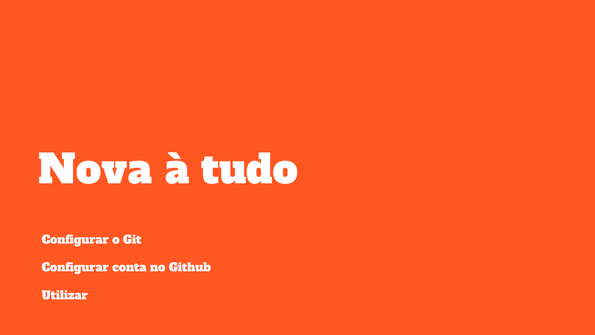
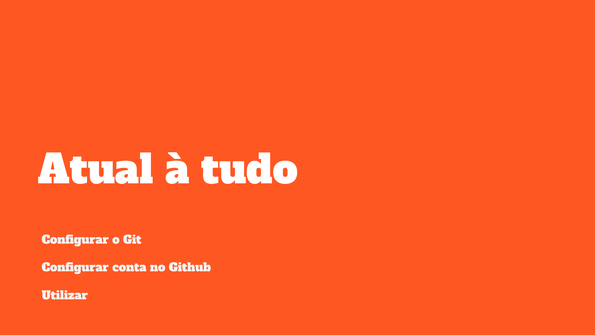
Nova: Nova -> Atual (96, 170)
